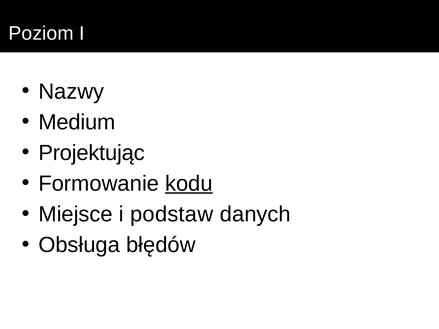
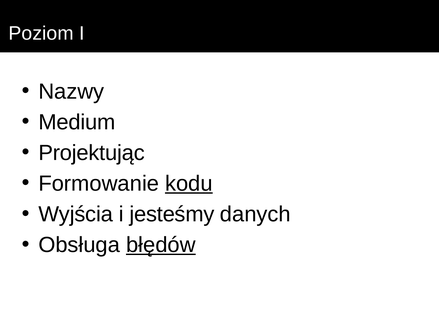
Miejsce: Miejsce -> Wyjścia (76, 214)
podstaw: podstaw -> jesteśmy (172, 214)
błędów underline: none -> present (161, 245)
